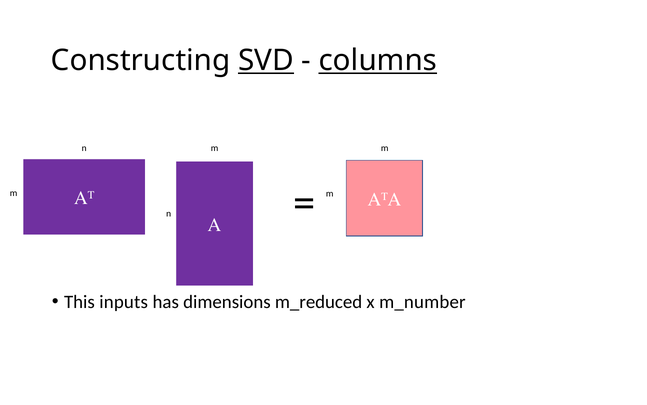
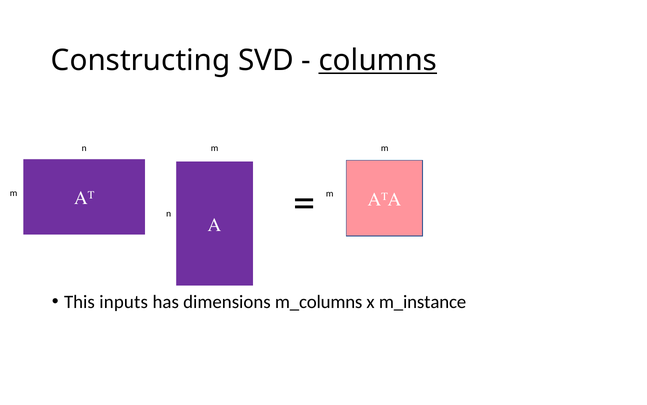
SVD underline: present -> none (266, 60)
m_reduced: m_reduced -> m_columns (319, 301)
m_number: m_number -> m_instance (423, 301)
